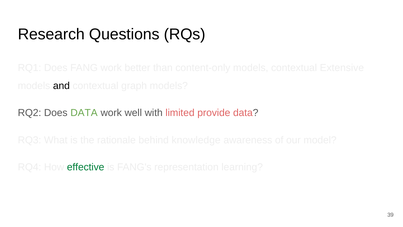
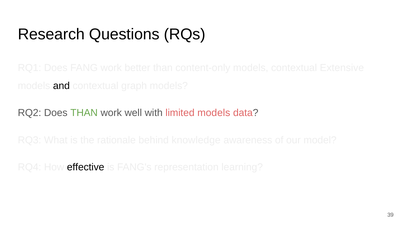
Does DATA: DATA -> THAN (84, 113)
limited provide: provide -> models (214, 113)
effective colour: green -> black (86, 167)
